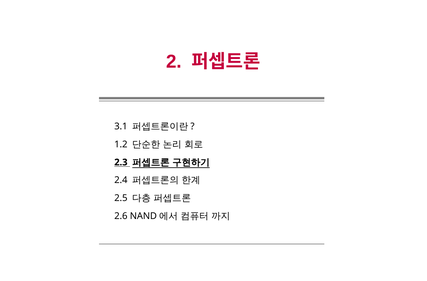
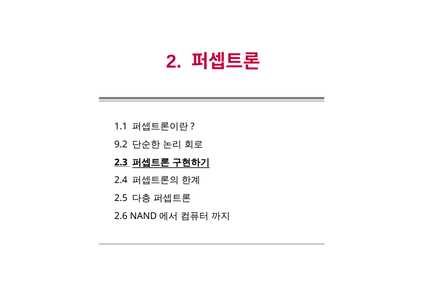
3.1: 3.1 -> 1.1 (121, 126)
1.2: 1.2 -> 9.2 (121, 144)
